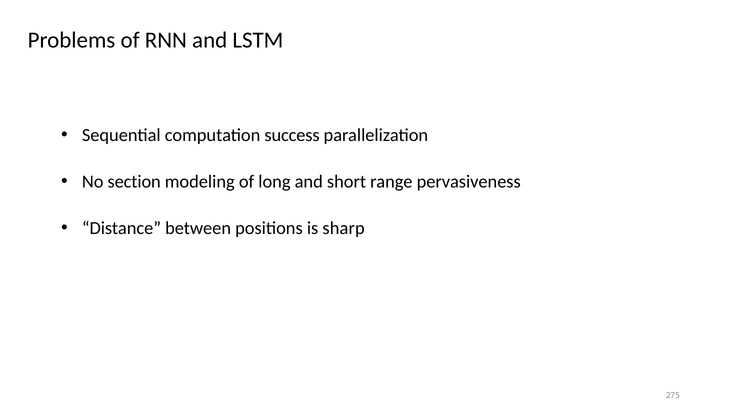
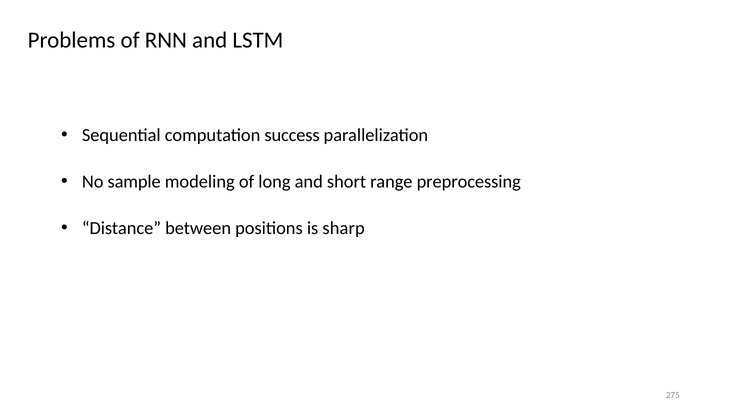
section: section -> sample (134, 182)
pervasiveness: pervasiveness -> preprocessing (469, 182)
